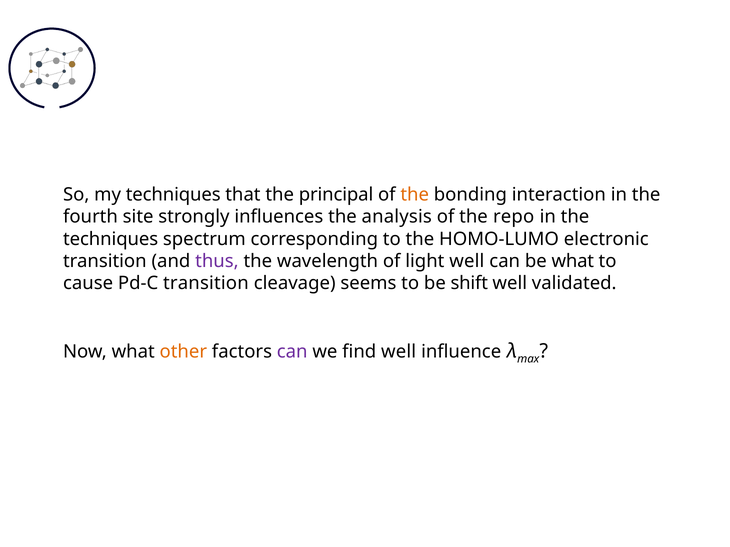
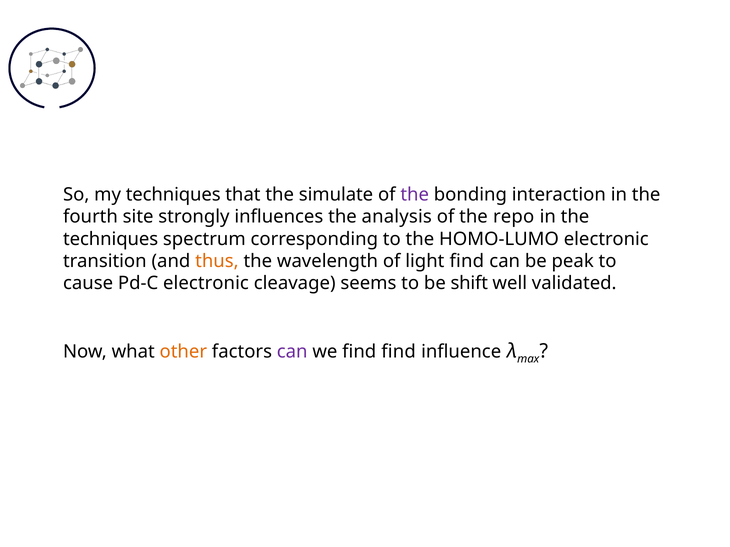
principal: principal -> simulate (336, 195)
the colour: orange -> purple (415, 195)
thus colour: purple -> orange (217, 261)
light well: well -> find (467, 261)
be what: what -> peak (573, 261)
Pd-C transition: transition -> electronic (206, 284)
find well: well -> find (399, 352)
